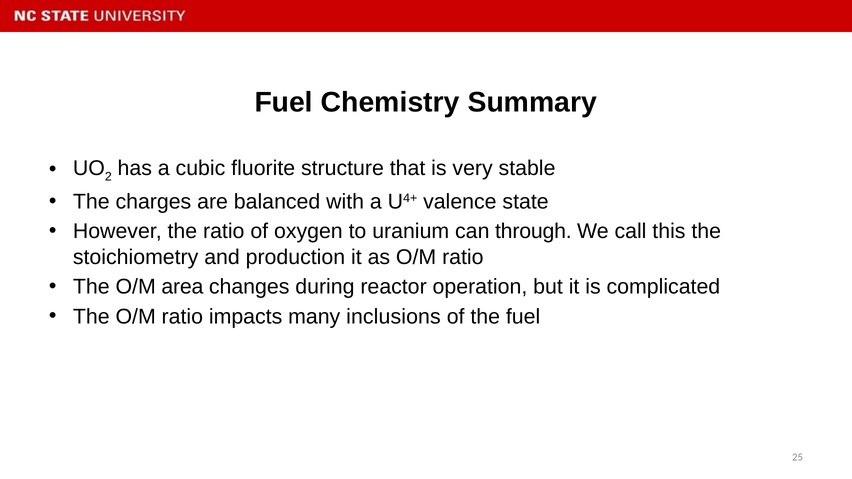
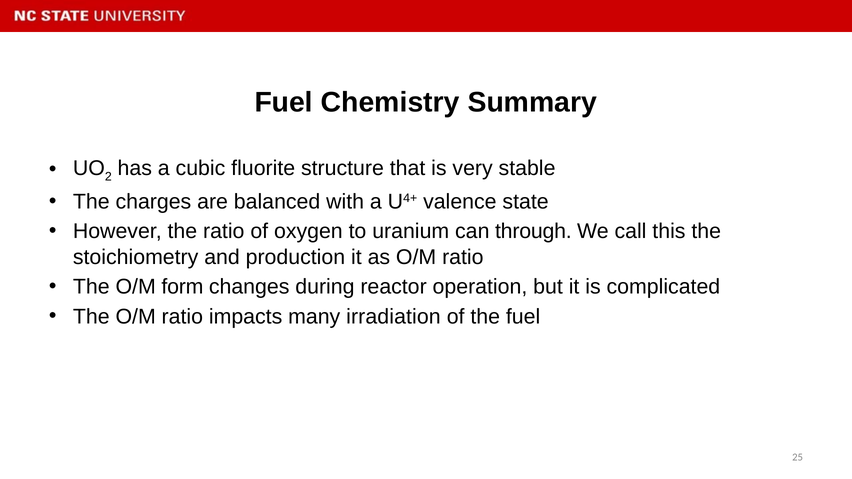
area: area -> form (182, 287)
inclusions: inclusions -> irradiation (393, 317)
